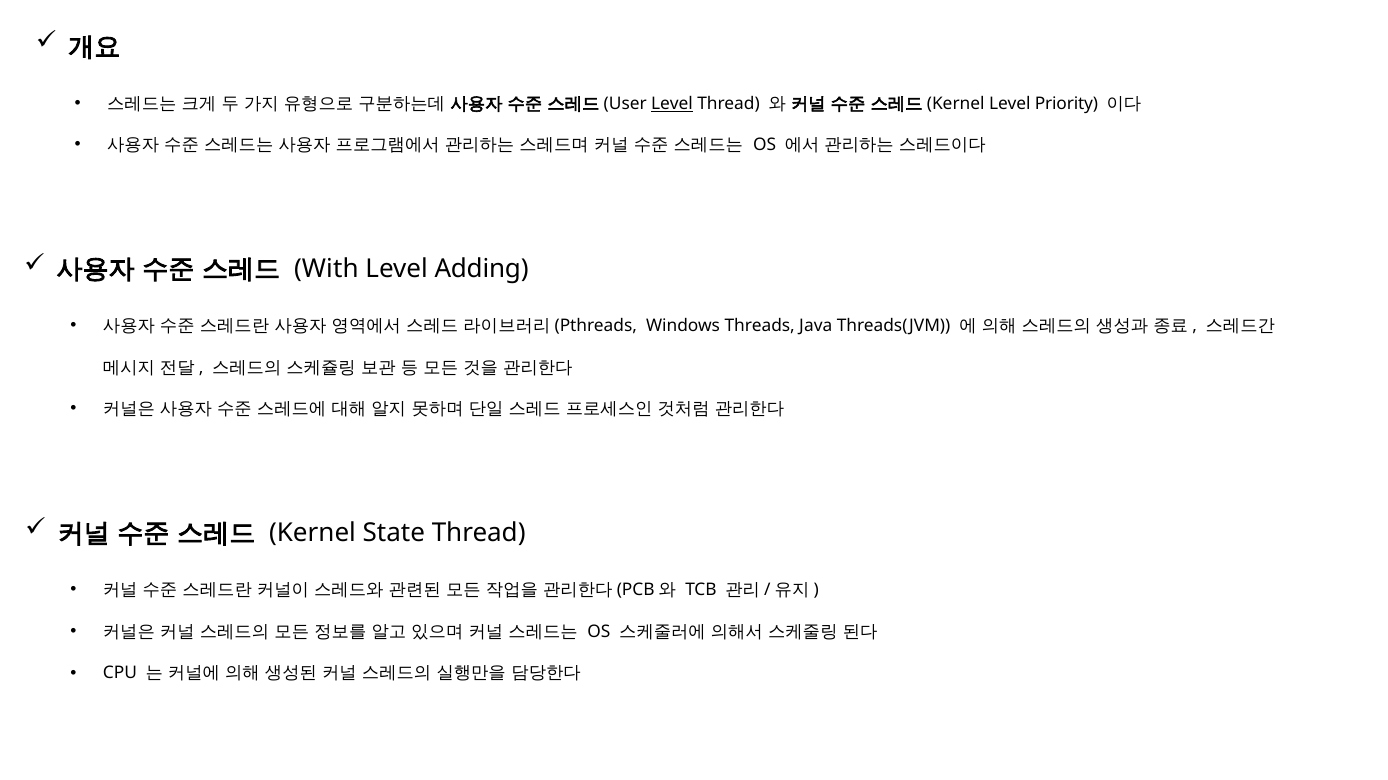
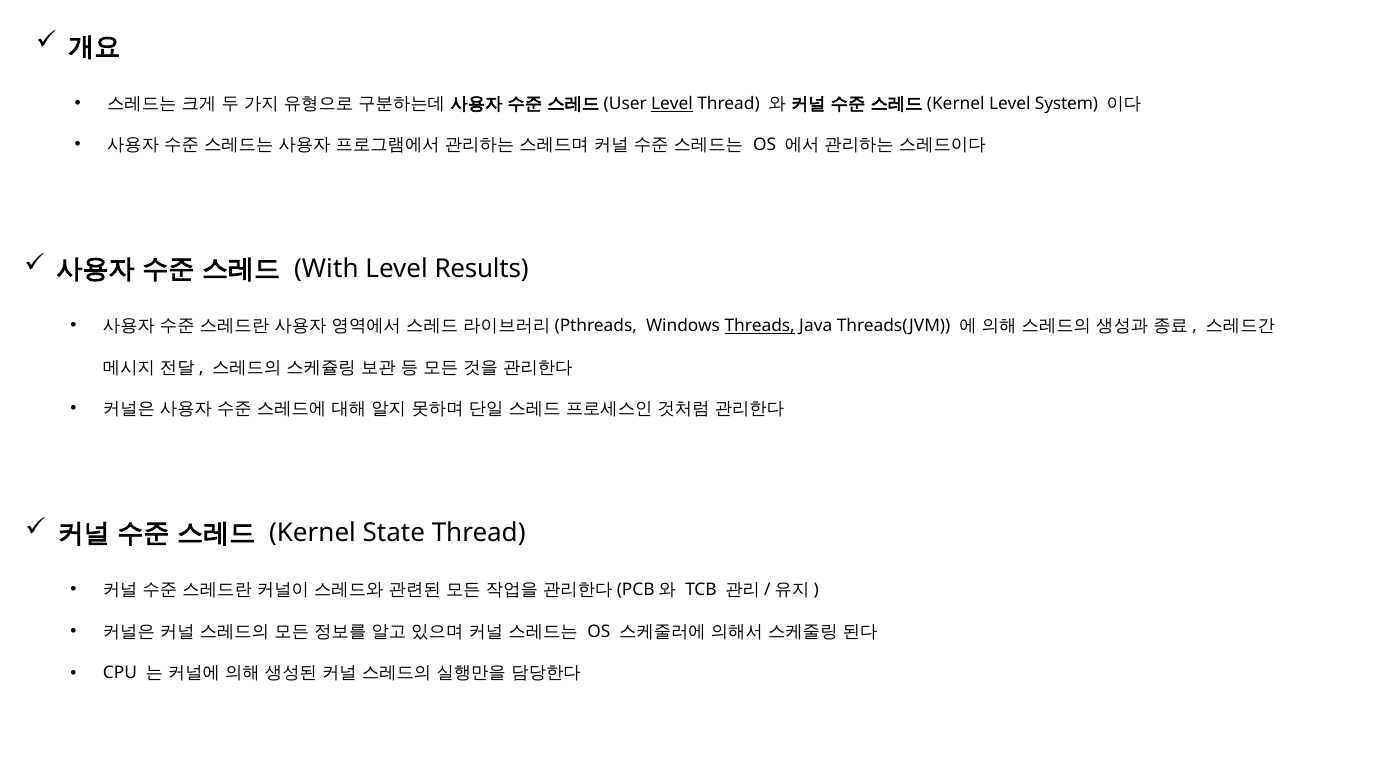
Priority: Priority -> System (1066, 104)
Adding: Adding -> Results (482, 269)
Threads underline: none -> present (760, 326)
